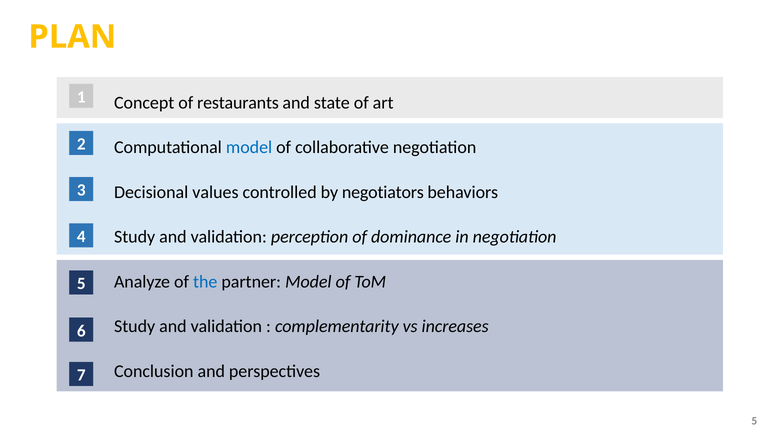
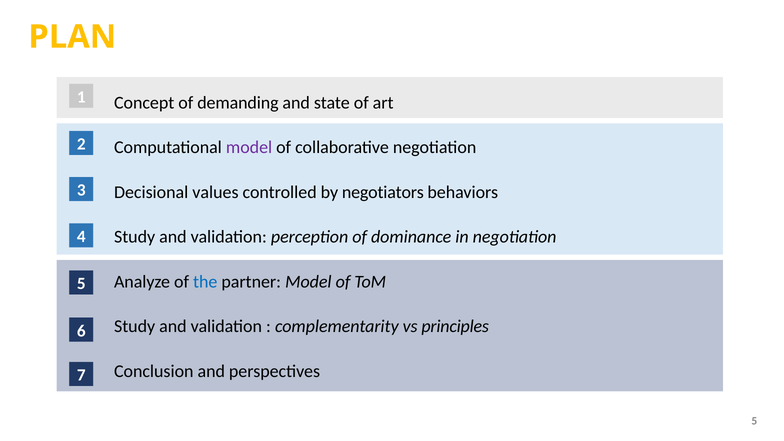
restaurants: restaurants -> demanding (238, 103)
model colour: blue -> purple (249, 147)
increases: increases -> principles (455, 327)
